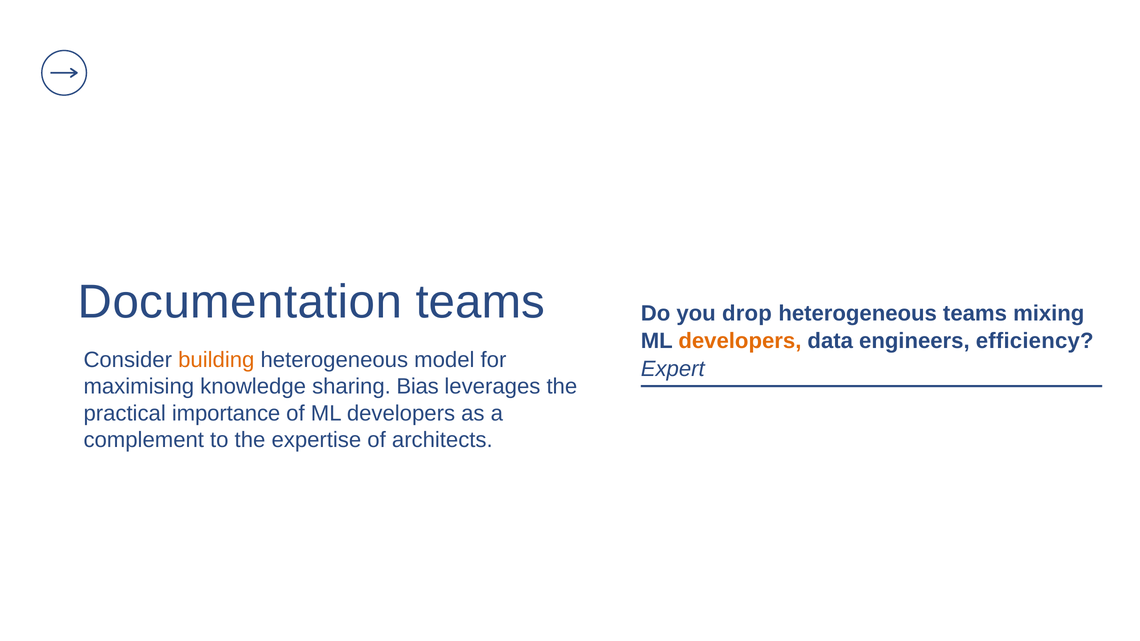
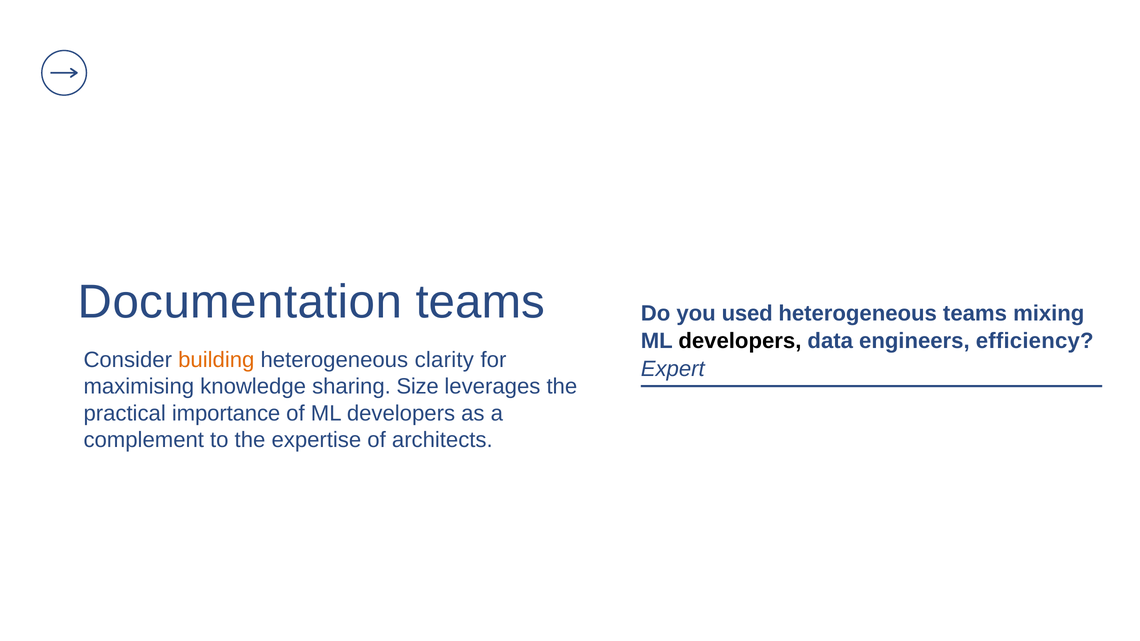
drop: drop -> used (747, 313)
developers colour: orange -> black (740, 341)
model: model -> clarity (444, 360)
Bias: Bias -> Size (418, 387)
